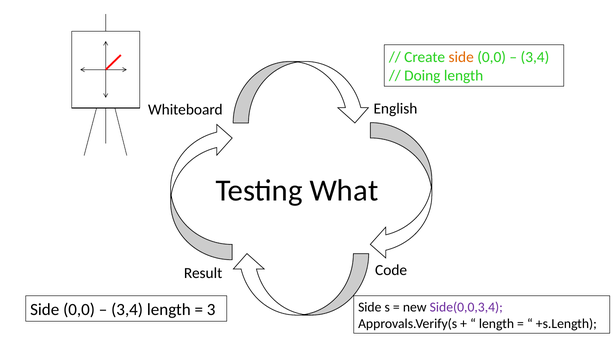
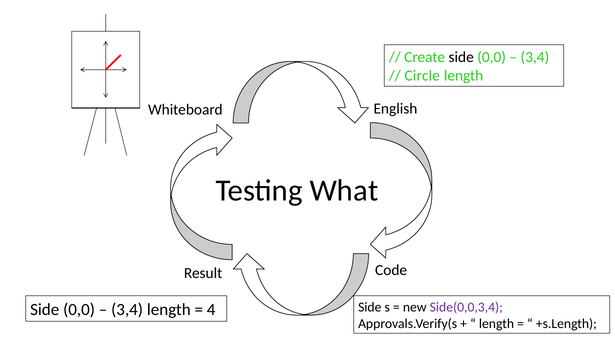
side colour: orange -> black (461, 57)
Doing: Doing -> Circle (422, 76)
3: 3 -> 4 (211, 310)
